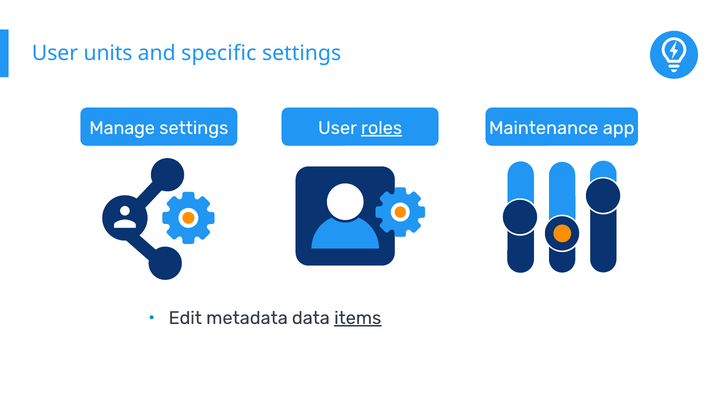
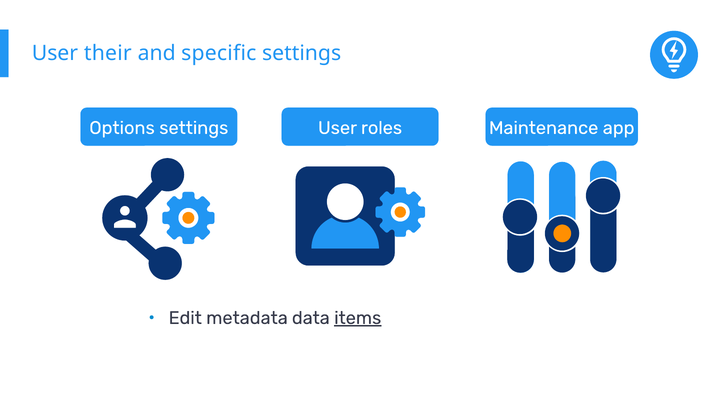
units: units -> their (108, 53)
Manage: Manage -> Options (122, 128)
roles underline: present -> none (382, 128)
